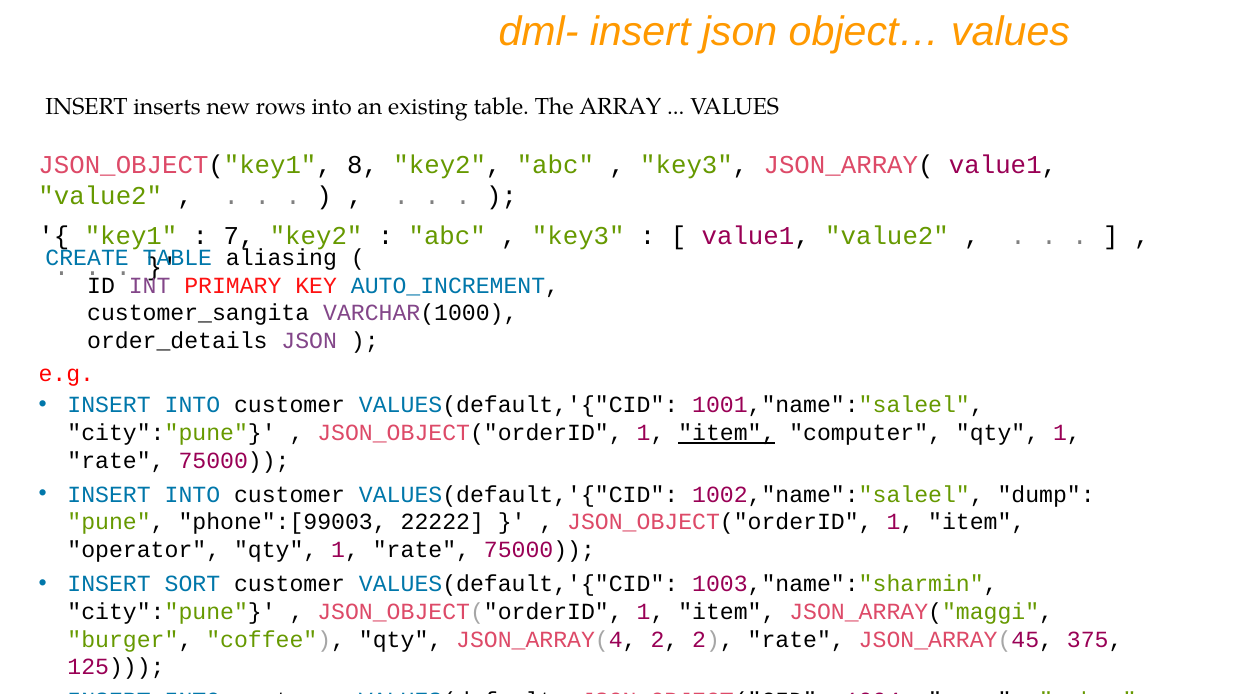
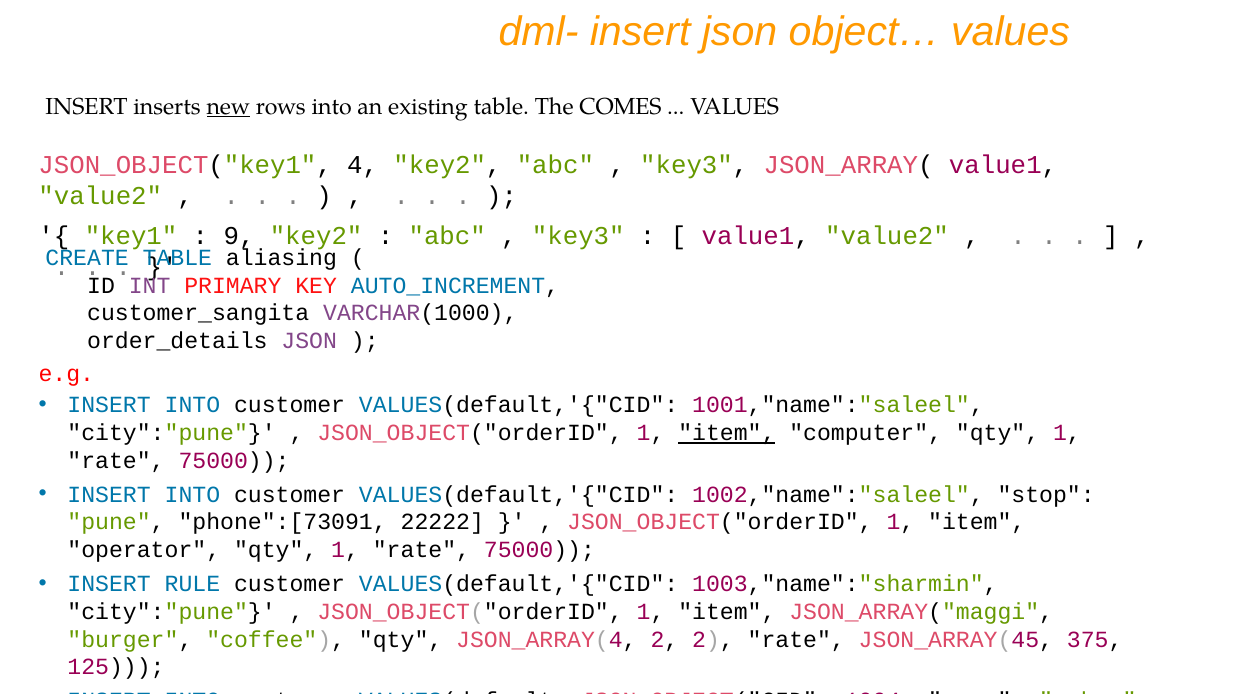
new underline: none -> present (228, 106)
ARRAY: ARRAY -> COMES (620, 106)
8: 8 -> 4 (363, 165)
7: 7 -> 9 (239, 236)
dump: dump -> stop (1046, 495)
phone":[99003: phone":[99003 -> phone":[73091 (283, 522)
SORT: SORT -> RULE (192, 584)
